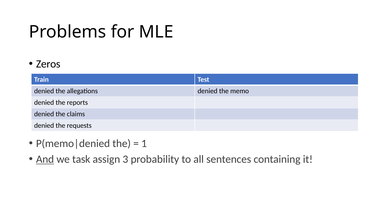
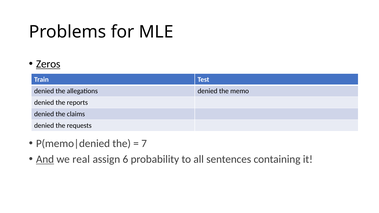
Zeros underline: none -> present (48, 64)
1: 1 -> 7 (144, 144)
task: task -> real (81, 159)
3: 3 -> 6 (125, 159)
